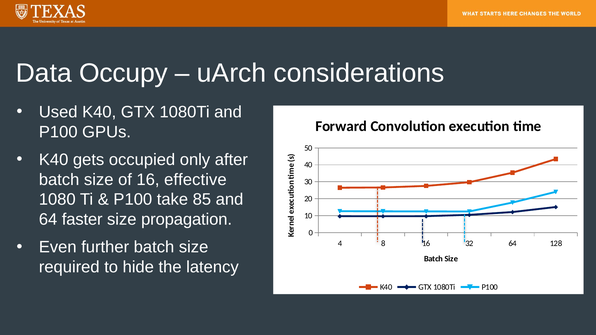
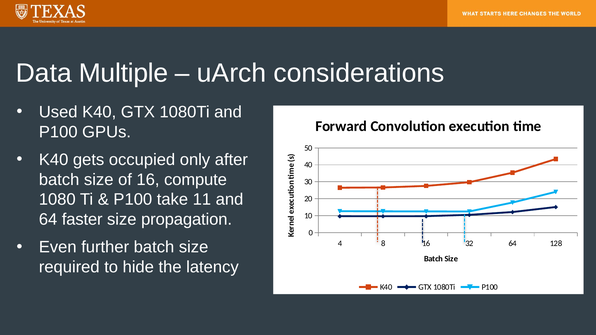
Occupy: Occupy -> Multiple (124, 73)
effective: effective -> compute (196, 180)
85: 85 -> 11 (202, 200)
